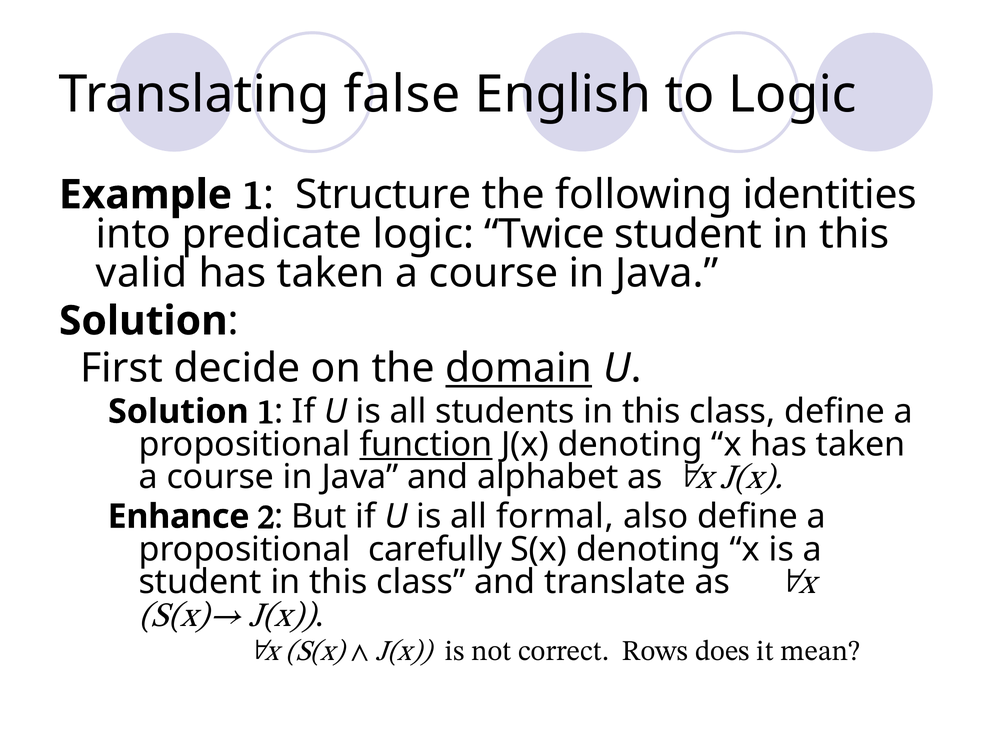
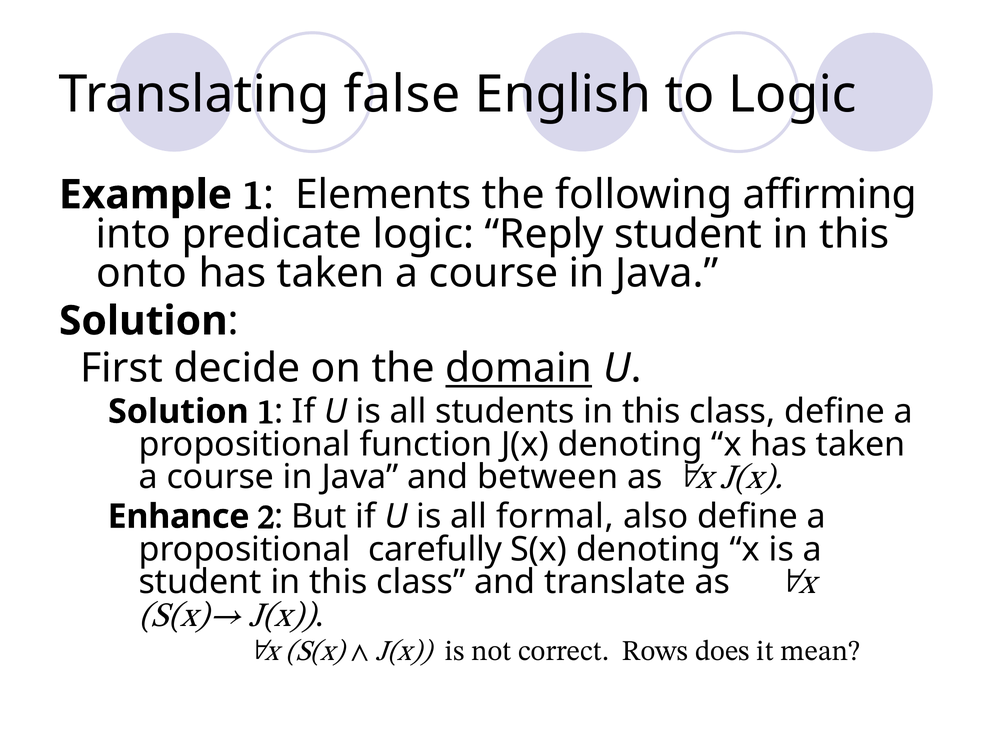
Structure: Structure -> Elements (383, 195)
identities: identities -> affirming (830, 195)
Twice: Twice -> Reply (544, 234)
valid: valid -> onto (142, 273)
function underline: present -> none (426, 444)
alphabet: alphabet -> between (548, 477)
